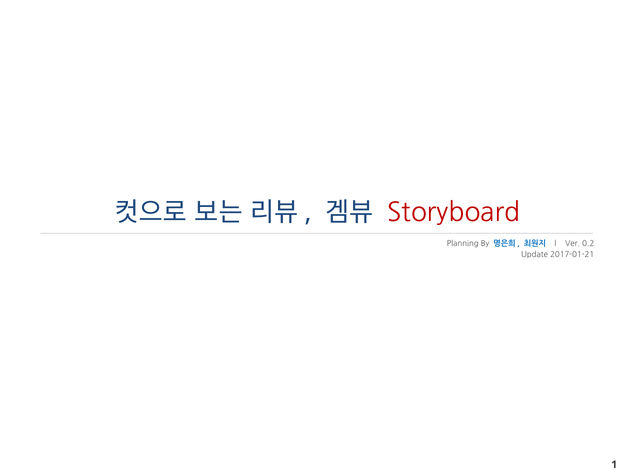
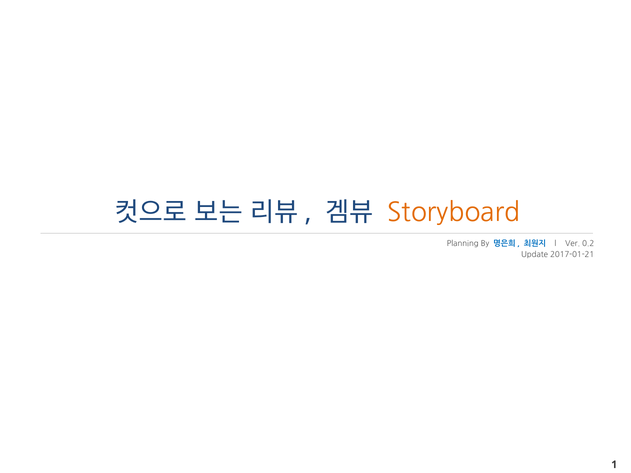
Storyboard colour: red -> orange (454, 213)
